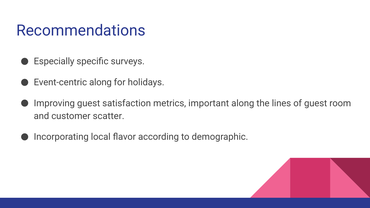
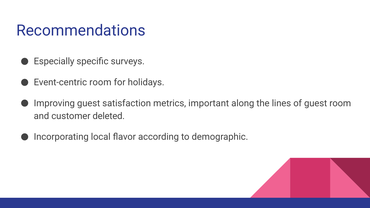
Event-centric along: along -> room (100, 82)
scatter: scatter -> deleted (109, 116)
